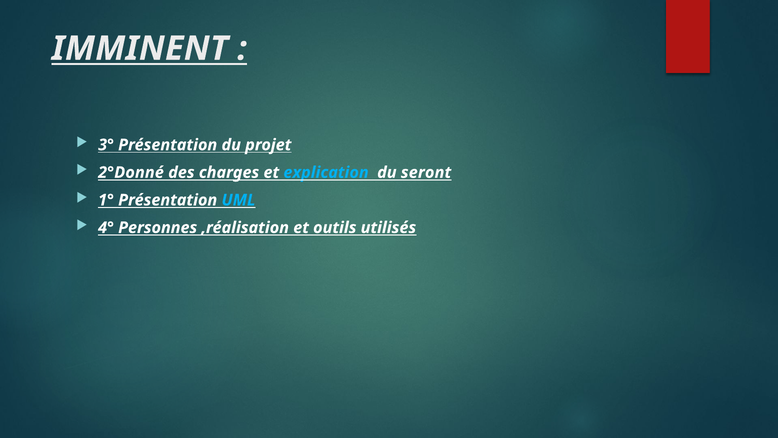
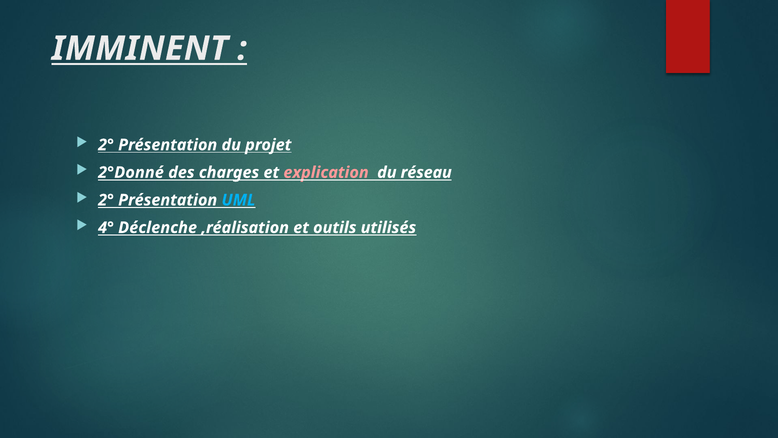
3°: 3° -> 2° (106, 145)
explication colour: light blue -> pink (326, 172)
seront: seront -> réseau (426, 172)
1°: 1° -> 2° (106, 200)
Personnes: Personnes -> Déclenche (158, 227)
